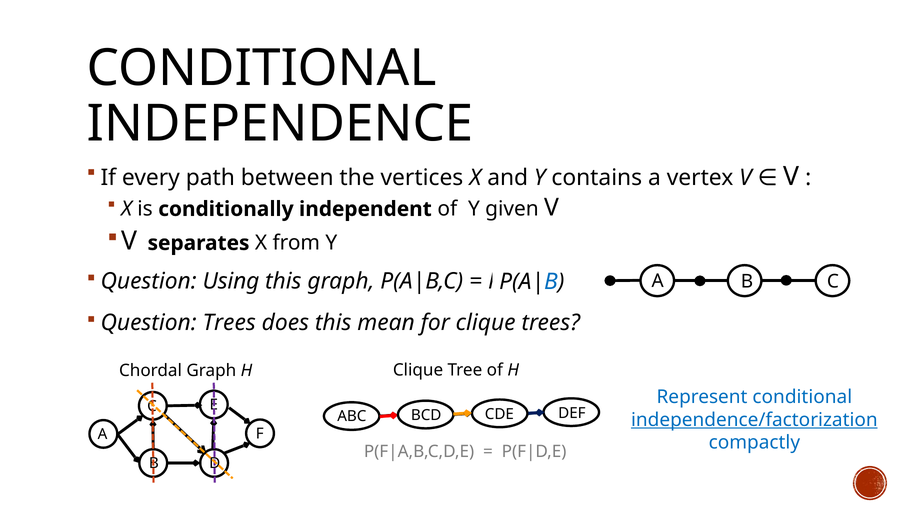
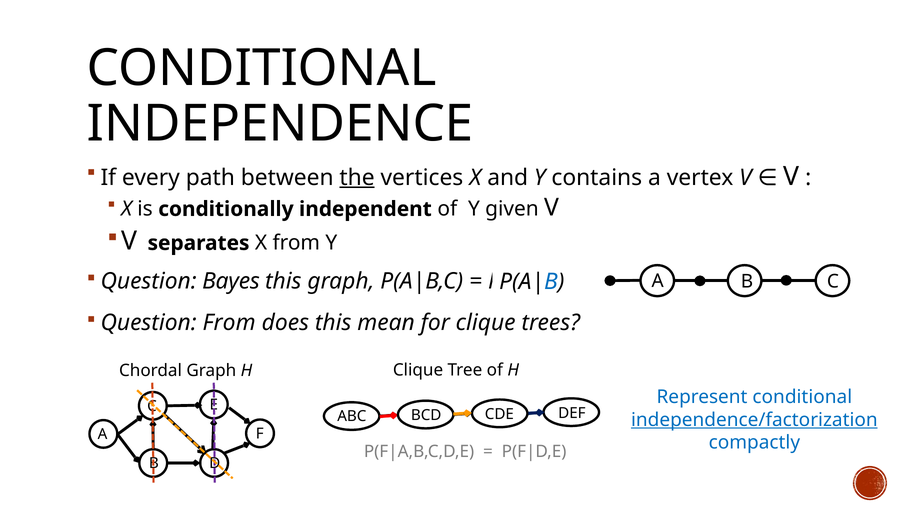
the underline: none -> present (357, 178)
Using: Using -> Bayes (231, 281)
Question Trees: Trees -> From (229, 323)
